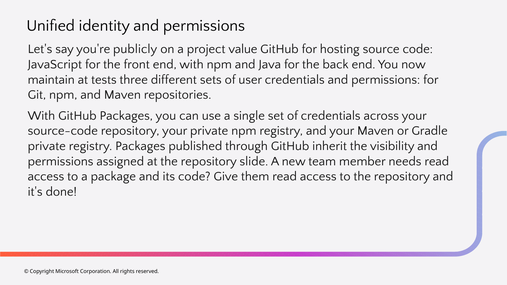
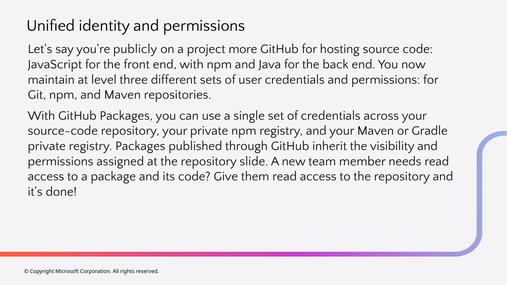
value: value -> more (243, 49)
tests: tests -> level (104, 80)
